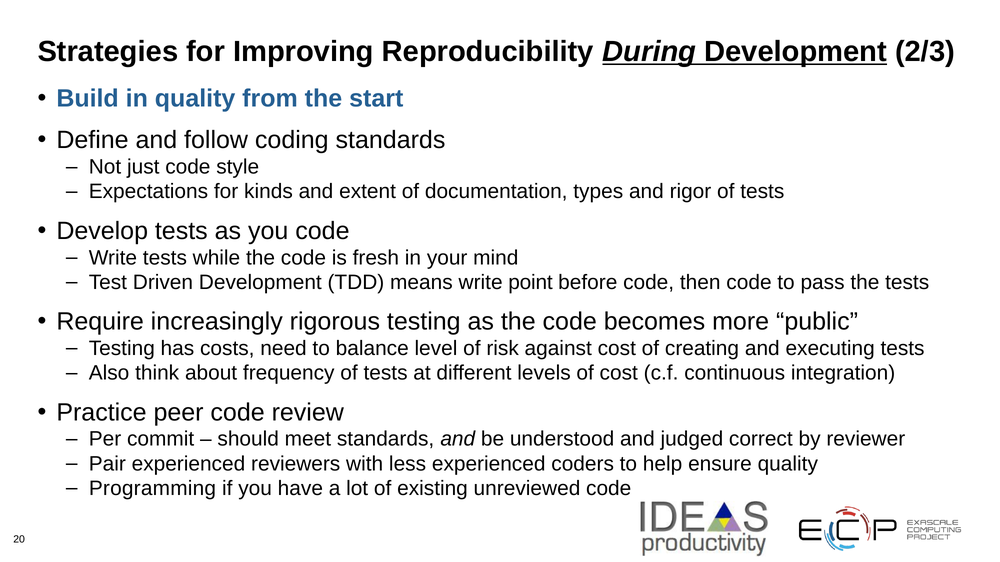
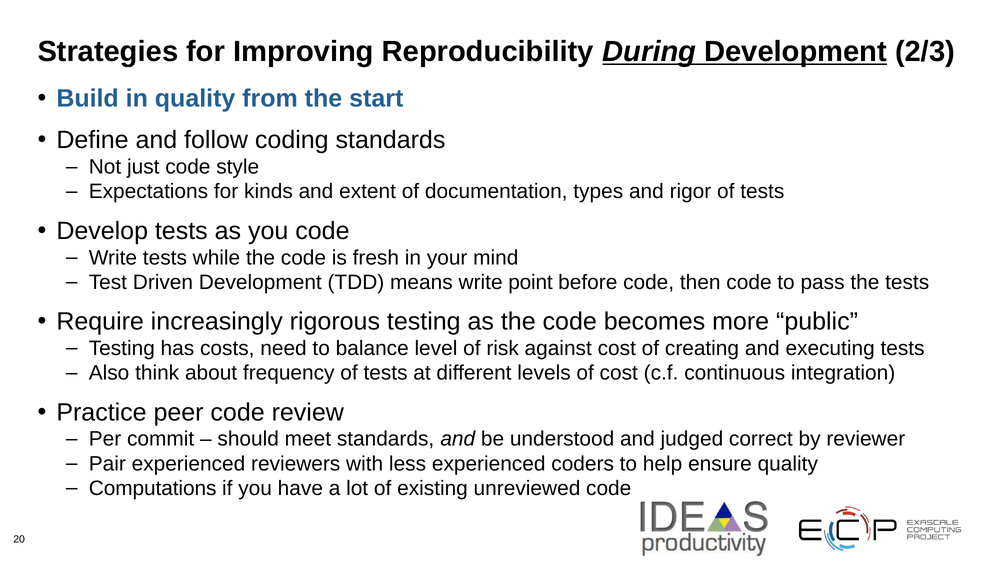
Programming: Programming -> Computations (153, 489)
